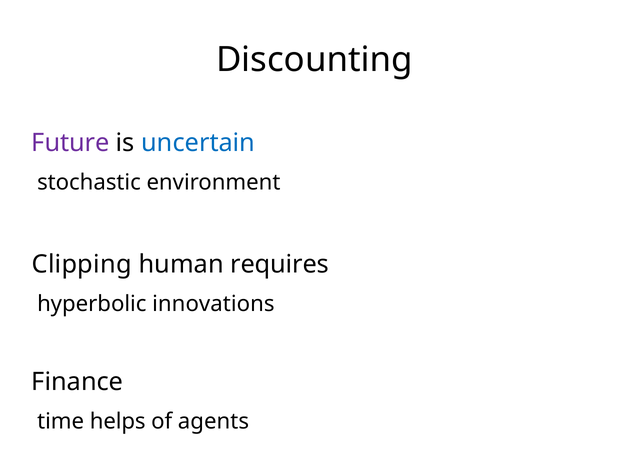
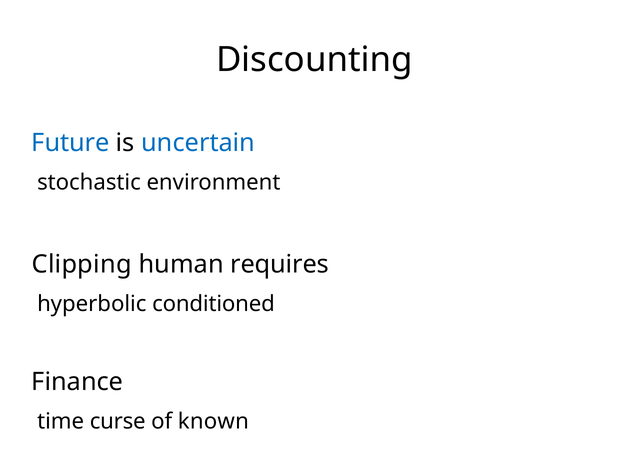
Future colour: purple -> blue (70, 143)
innovations: innovations -> conditioned (213, 304)
helps: helps -> curse (118, 421)
agents: agents -> known (213, 421)
